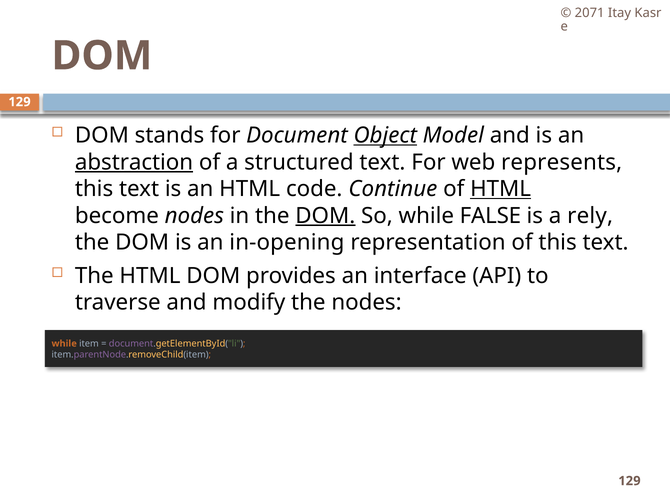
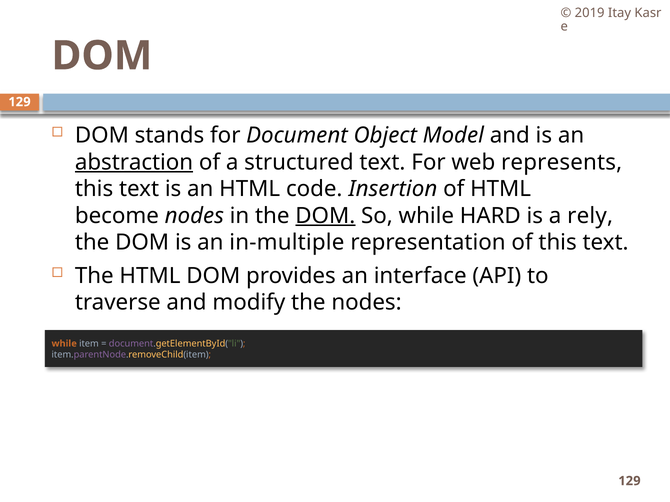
2071: 2071 -> 2019 (590, 13)
Object underline: present -> none (385, 136)
Continue: Continue -> Insertion (393, 189)
HTML underline: present -> none (501, 189)
FALSE: FALSE -> HARD (490, 216)
in-opening: in-opening -> in-multiple (287, 243)
